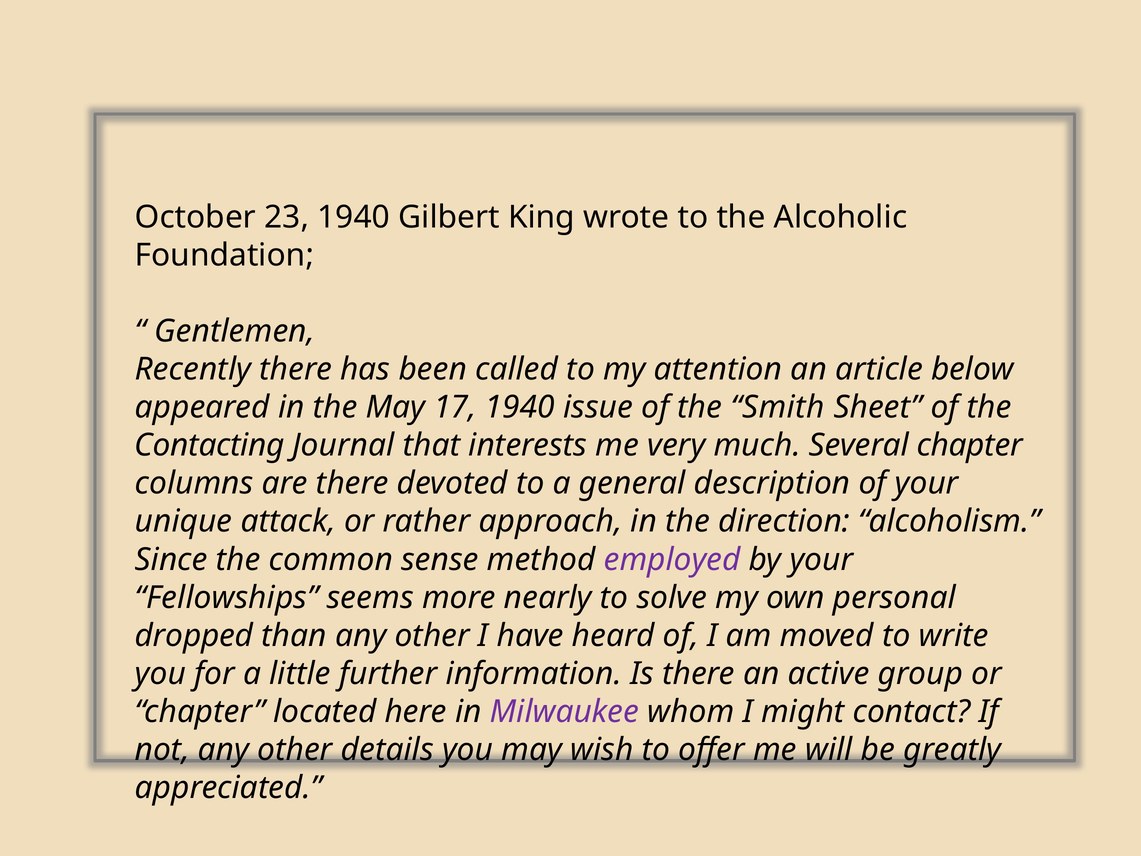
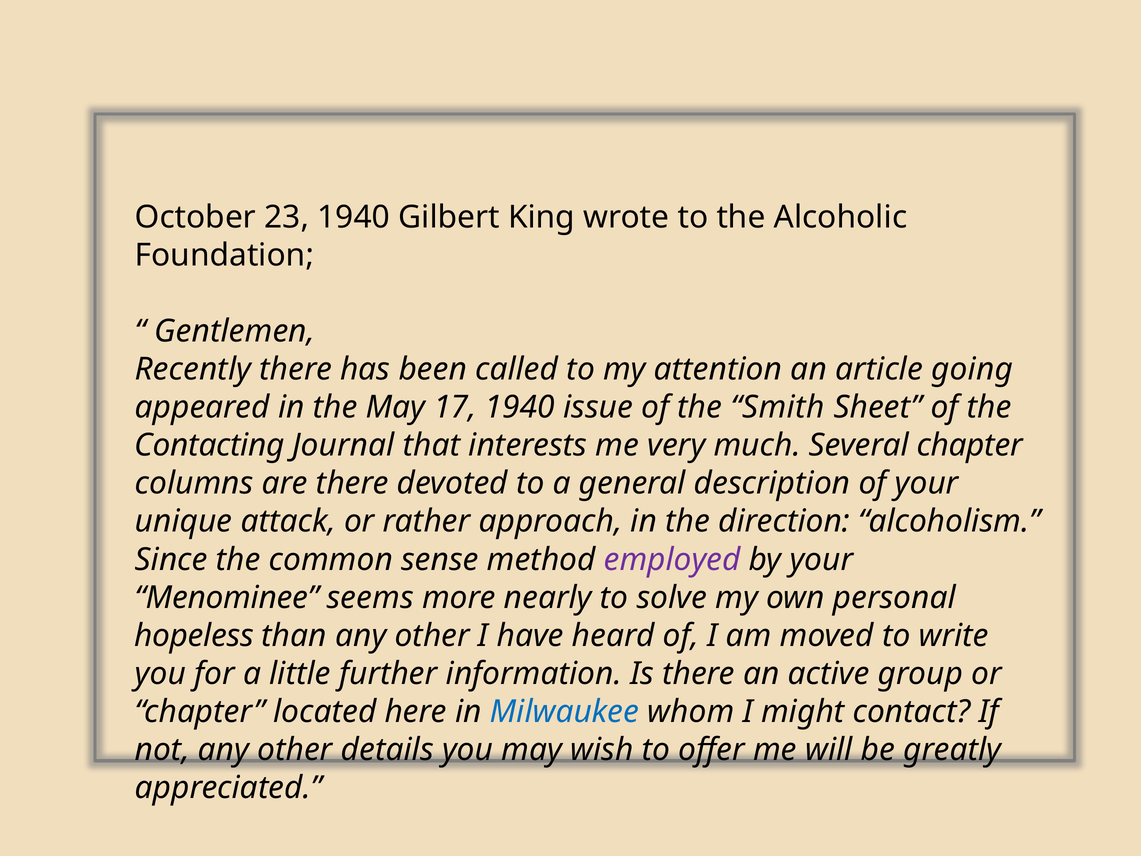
below: below -> going (972, 369)
Fellowships: Fellowships -> Menominee (227, 597)
dropped: dropped -> hopeless (194, 636)
Milwaukee colour: purple -> blue (564, 712)
